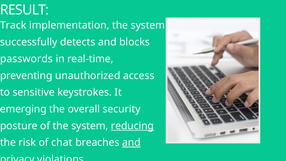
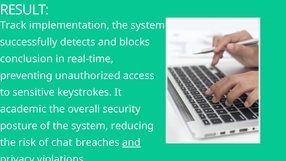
passwords: passwords -> conclusion (26, 59)
emerging: emerging -> academic (23, 109)
reducing underline: present -> none (132, 126)
